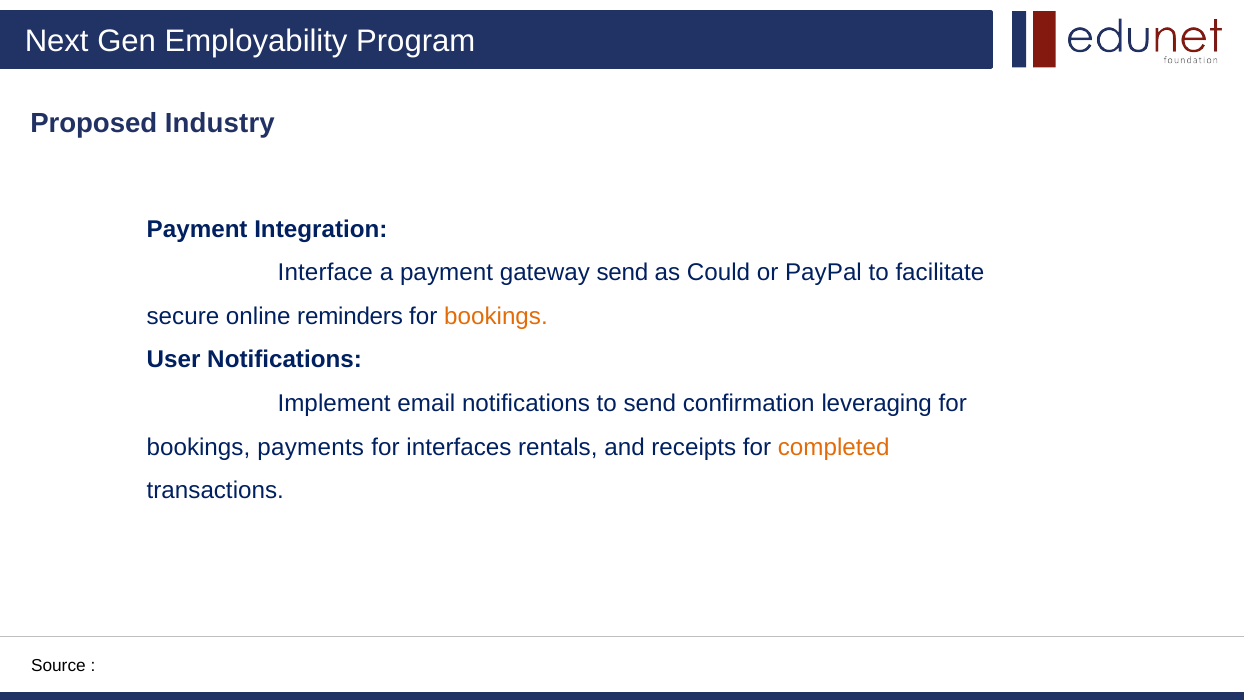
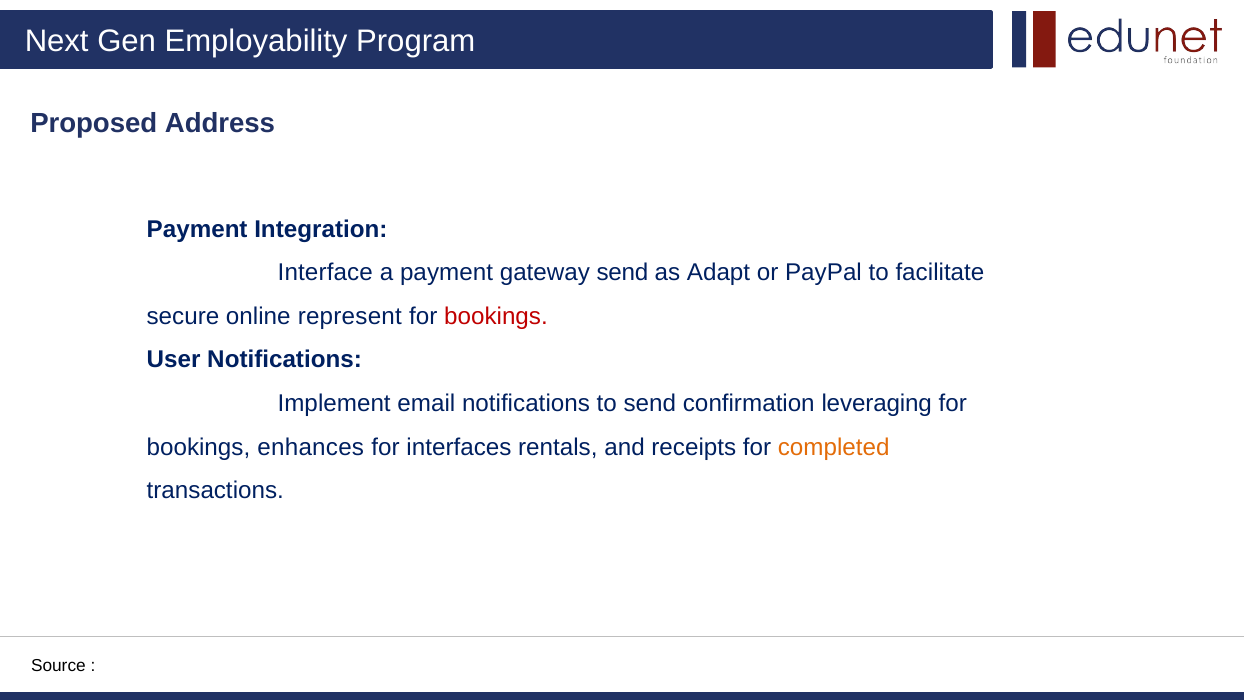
Industry: Industry -> Address (220, 124)
Could: Could -> Adapt (719, 273)
reminders: reminders -> represent (350, 316)
bookings colour: orange -> red (496, 316)
payments: payments -> enhances (311, 447)
